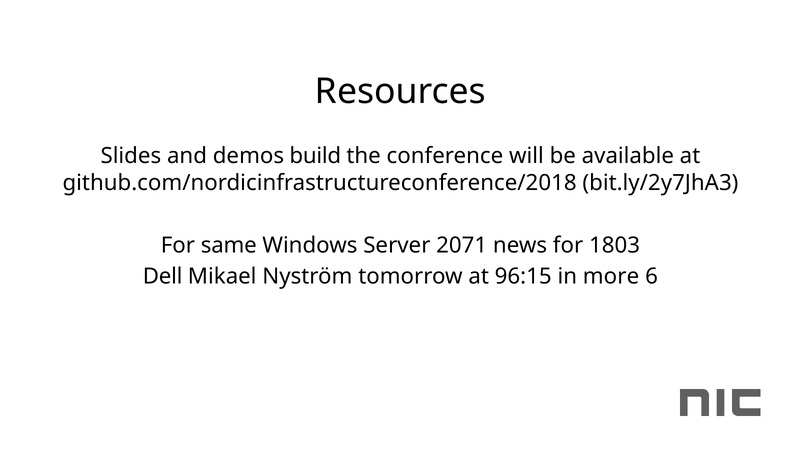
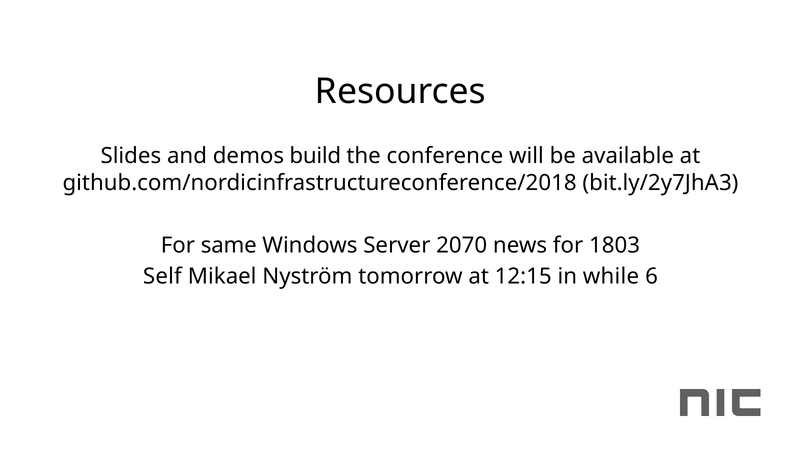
2071: 2071 -> 2070 (462, 245)
Dell: Dell -> Self (162, 276)
96:15: 96:15 -> 12:15 (523, 276)
more: more -> while (611, 276)
